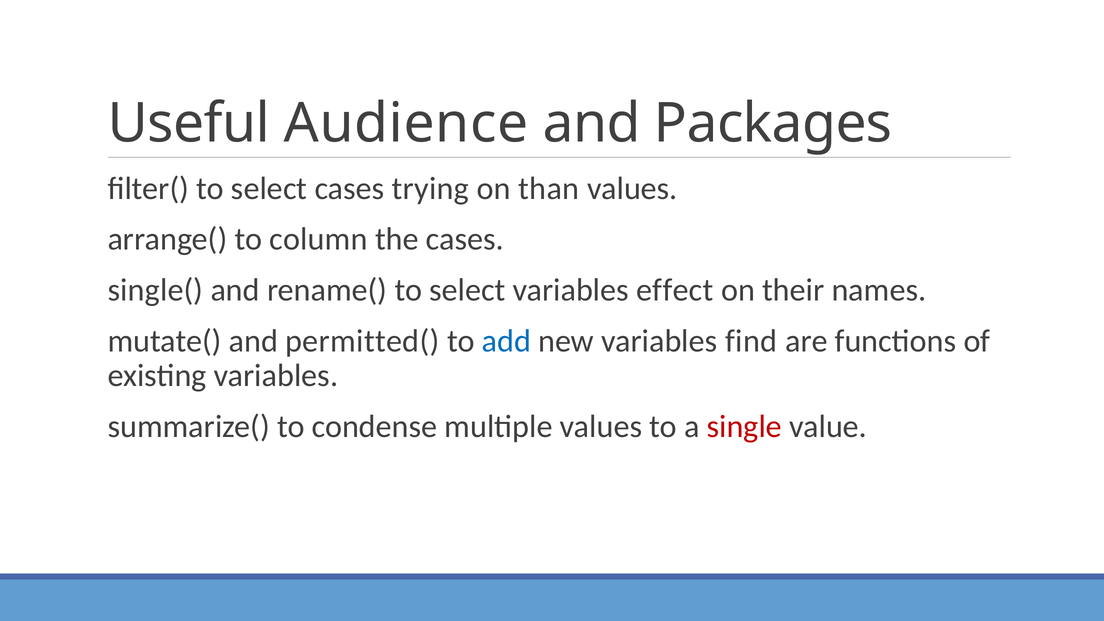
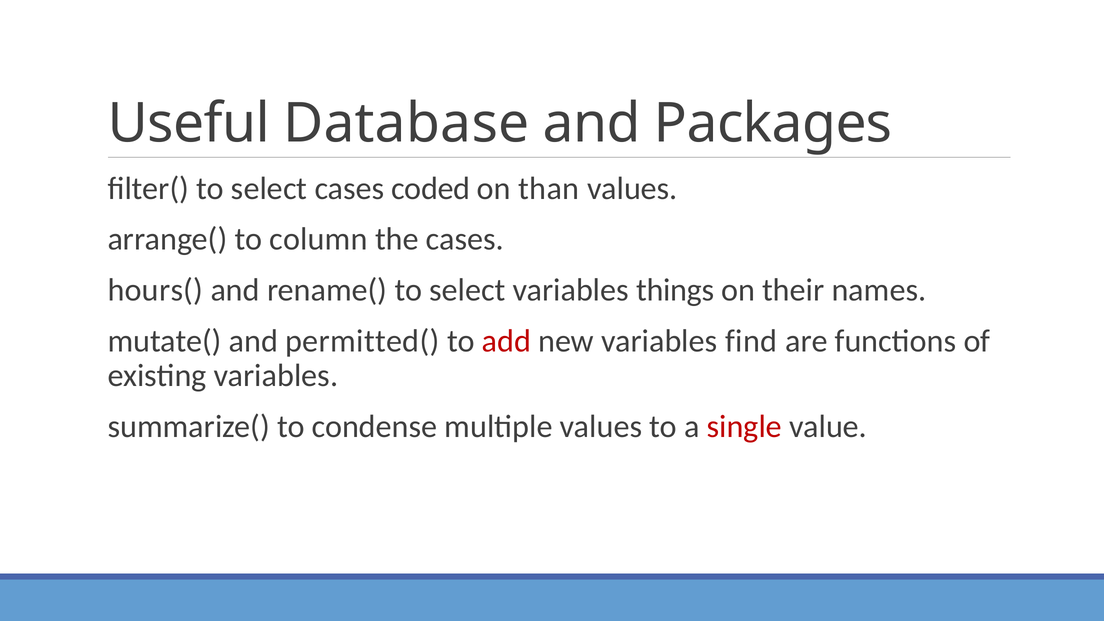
Audience: Audience -> Database (406, 124)
trying: trying -> coded (431, 188)
single(: single( -> hours( (155, 290)
effect: effect -> things (675, 290)
add colour: blue -> red (506, 341)
